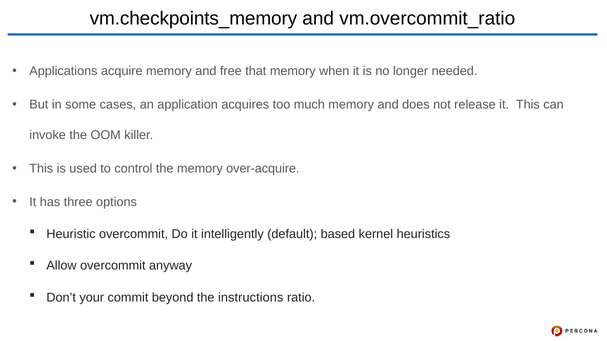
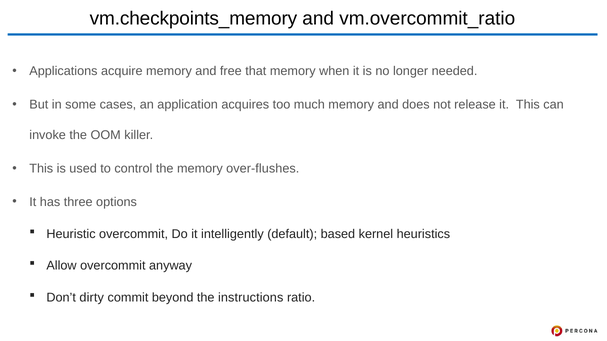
over-acquire: over-acquire -> over-flushes (263, 169)
your: your -> dirty (92, 298)
